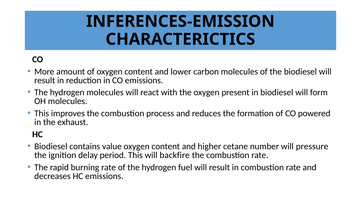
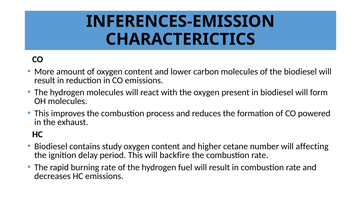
value: value -> study (112, 147)
pressure: pressure -> affecting (312, 147)
